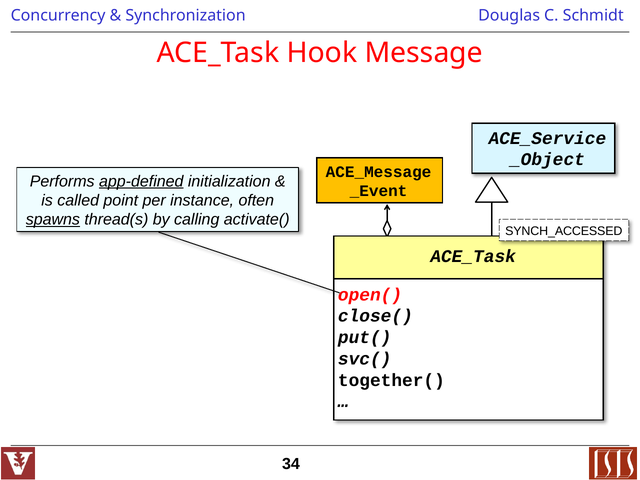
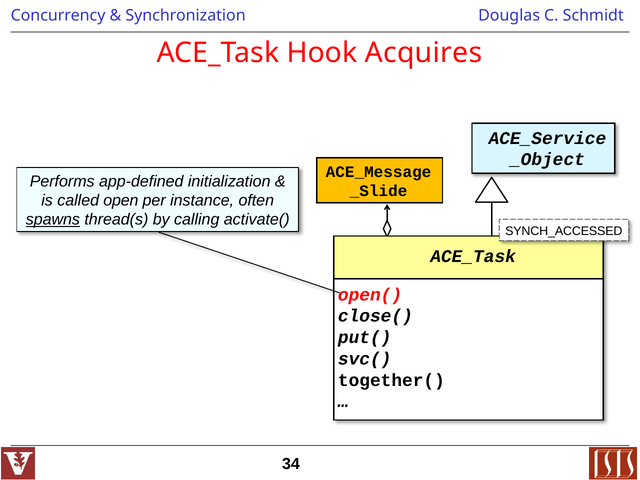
Message: Message -> Acquires (424, 53)
app-defined underline: present -> none (141, 181)
_Event: _Event -> _Slide (379, 191)
point: point -> open (121, 201)
